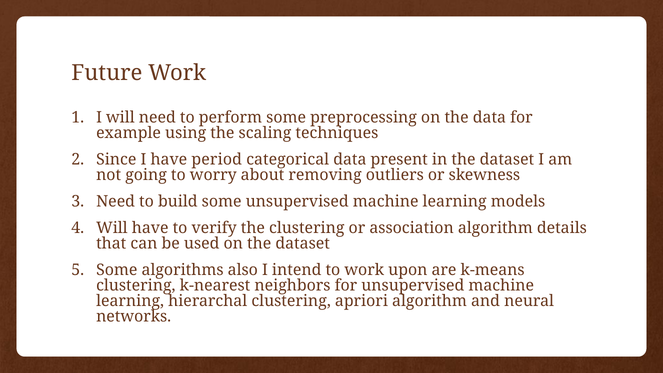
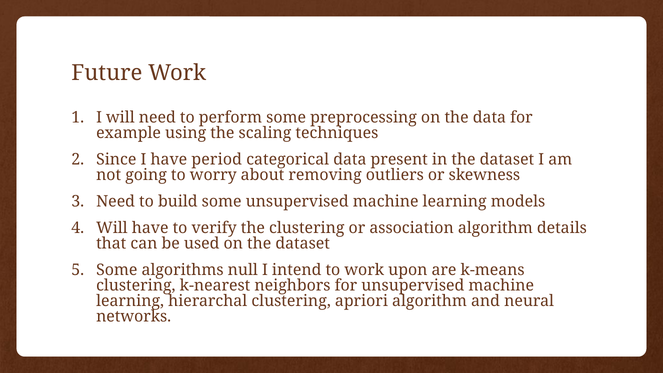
also: also -> null (243, 270)
